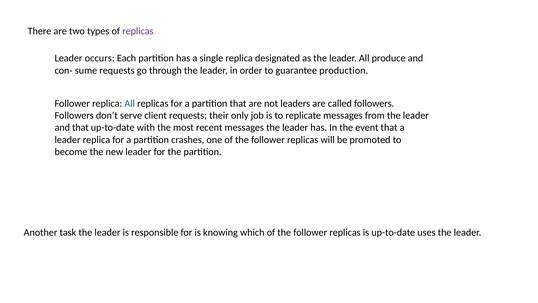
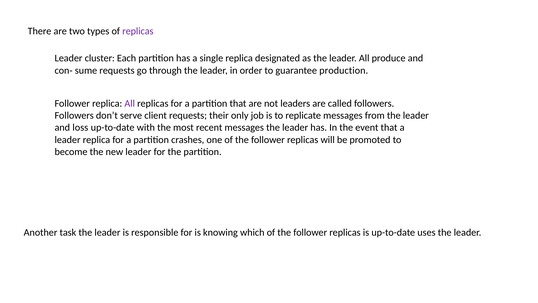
occurs: occurs -> cluster (100, 58)
All colour: blue -> purple (130, 103)
and that: that -> loss (80, 127)
